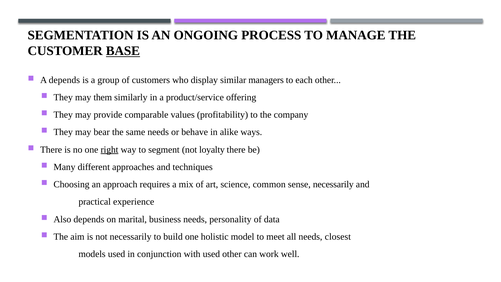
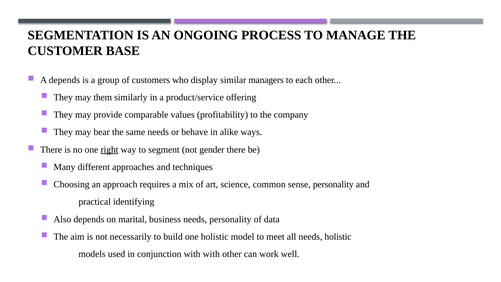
BASE underline: present -> none (123, 51)
loyalty: loyalty -> gender (212, 150)
sense necessarily: necessarily -> personality (333, 184)
experience: experience -> identifying (134, 202)
needs closest: closest -> holistic (338, 237)
with used: used -> with (211, 254)
